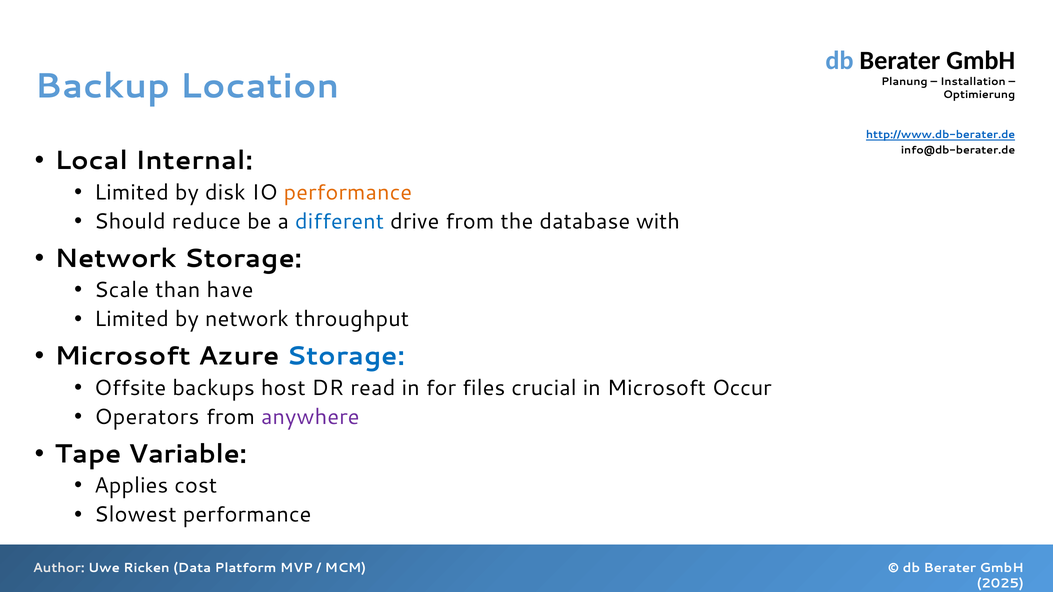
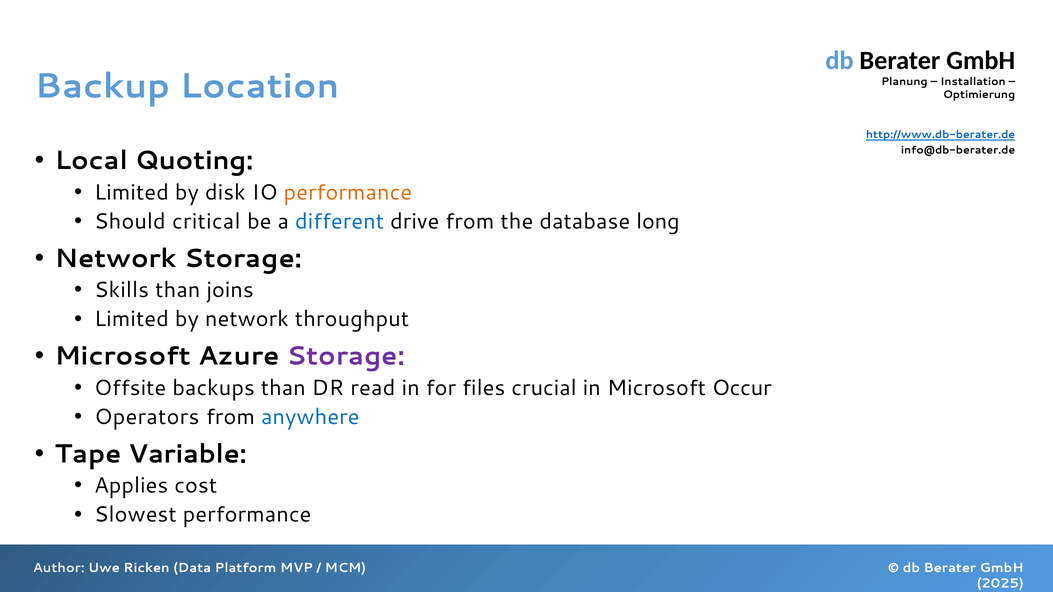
Internal: Internal -> Quoting (194, 161)
reduce: reduce -> critical (206, 222)
with: with -> long (658, 222)
Scale: Scale -> Skills (122, 290)
have: have -> joins (230, 290)
Storage colour: blue -> purple (346, 356)
backups host: host -> than (283, 388)
anywhere colour: purple -> blue (310, 417)
